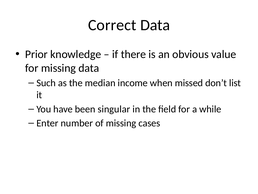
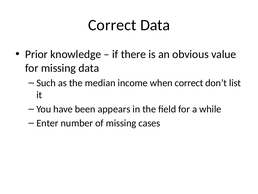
when missed: missed -> correct (189, 83)
singular: singular -> appears (114, 109)
